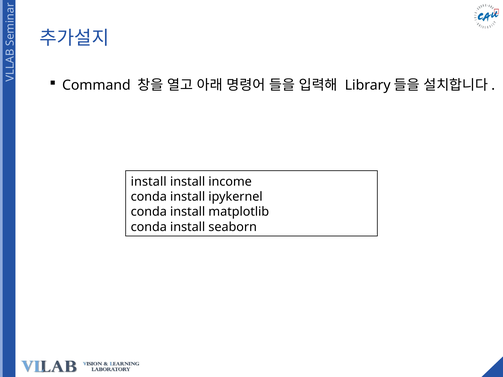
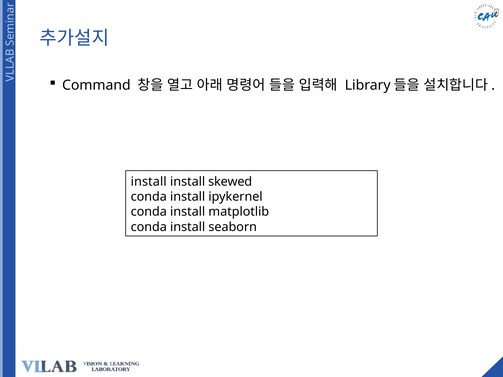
income: income -> skewed (230, 182)
